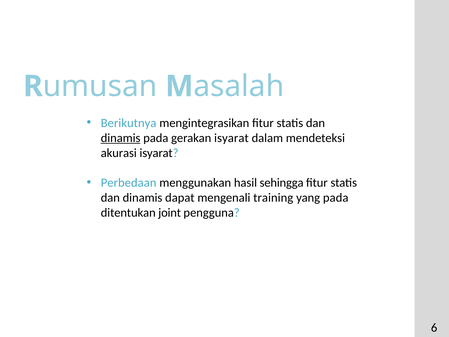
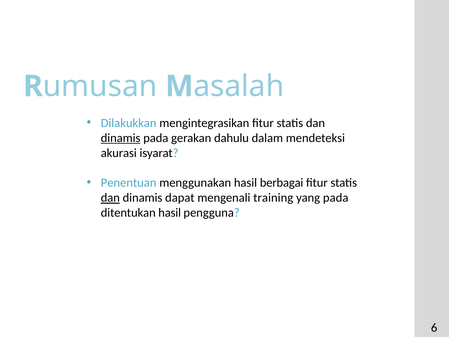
Berikutnya: Berikutnya -> Dilakukkan (129, 123)
gerakan isyarat: isyarat -> dahulu (231, 138)
Perbedaan: Perbedaan -> Penentuan (129, 183)
sehingga: sehingga -> berbagai (282, 183)
dan underline: none -> present (110, 198)
ditentukan joint: joint -> hasil (170, 213)
